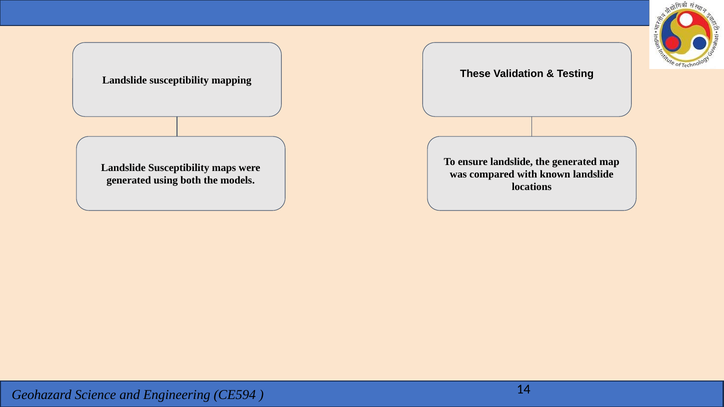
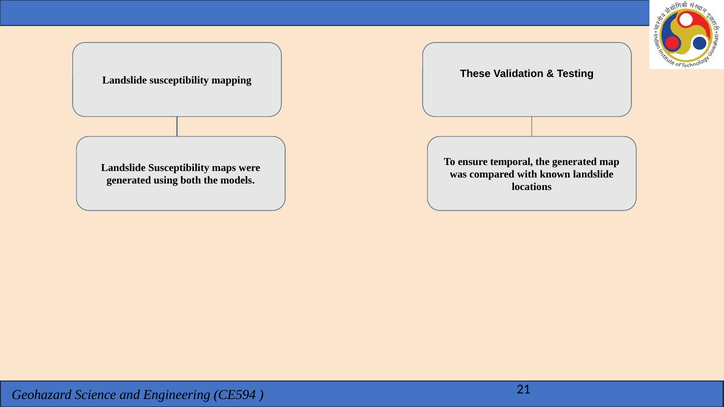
ensure landslide: landslide -> temporal (512, 162)
14: 14 -> 21 (524, 389)
